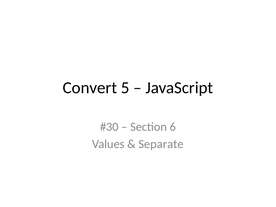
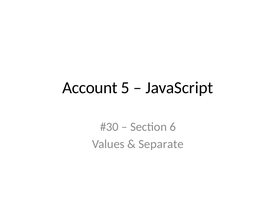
Convert: Convert -> Account (90, 88)
